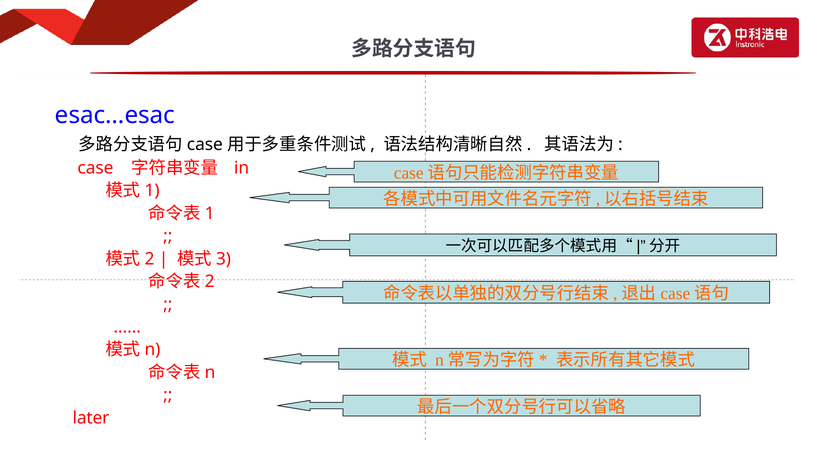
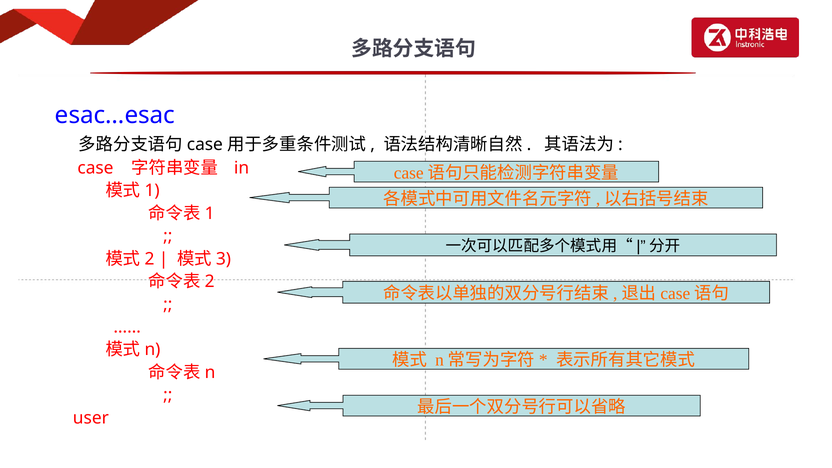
later: later -> user (91, 418)
